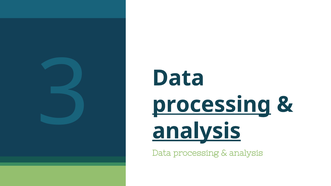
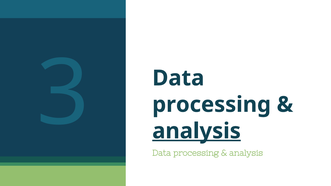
processing underline: present -> none (212, 105)
